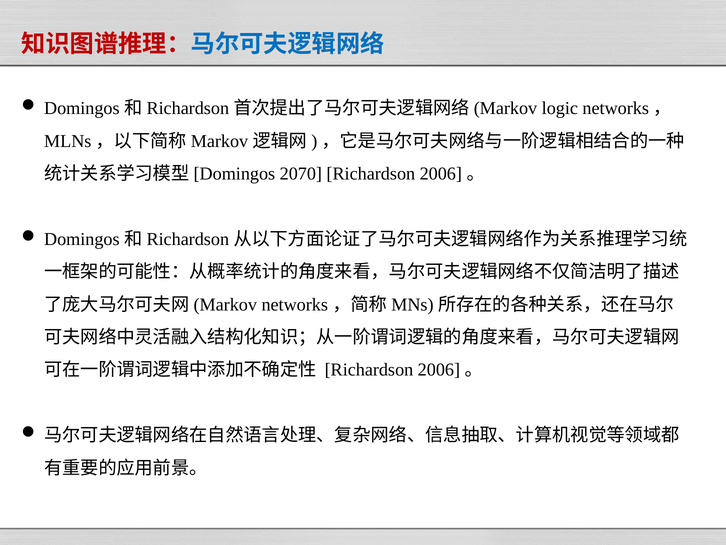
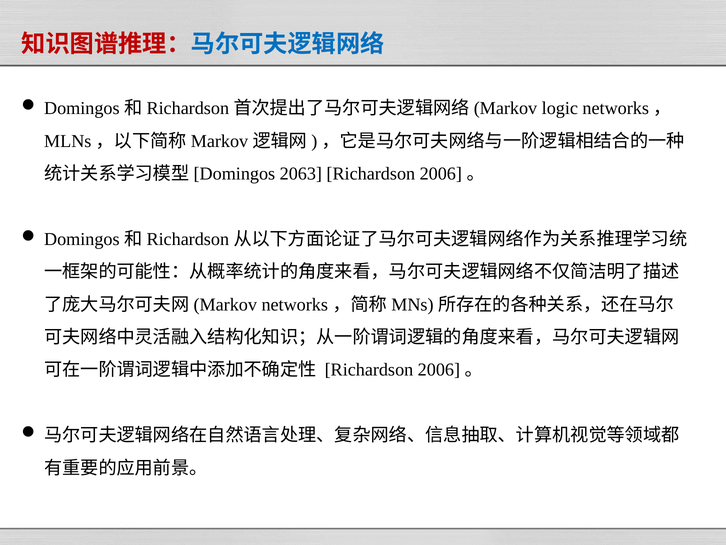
2070: 2070 -> 2063 (301, 174)
